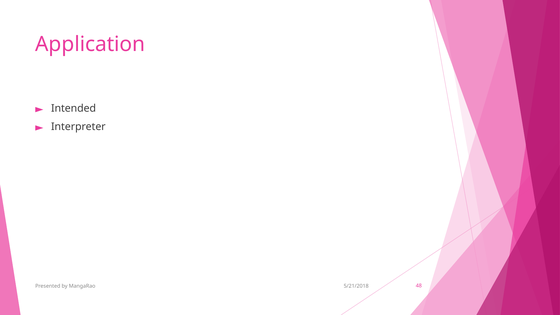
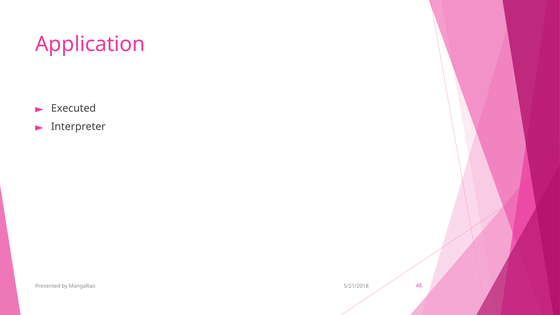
Intended: Intended -> Executed (74, 108)
